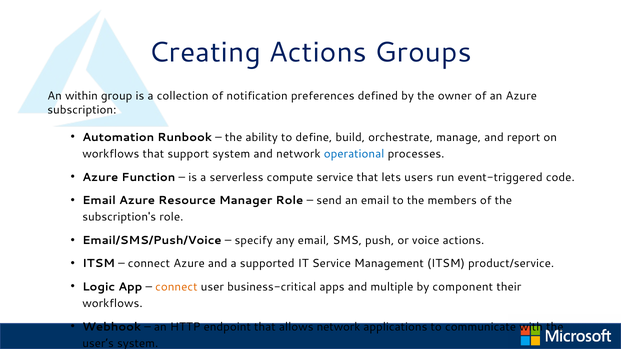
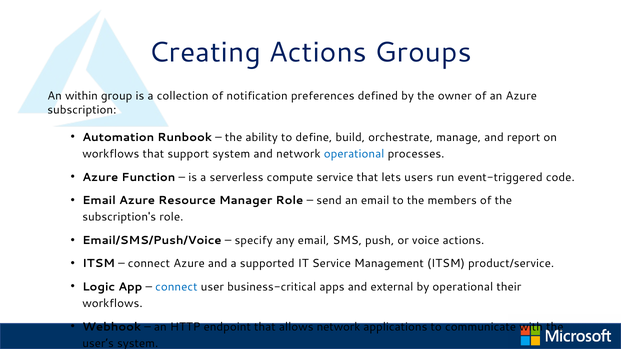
connect colour: orange -> blue (176, 287)
multiple: multiple -> external (392, 287)
by component: component -> operational (463, 287)
